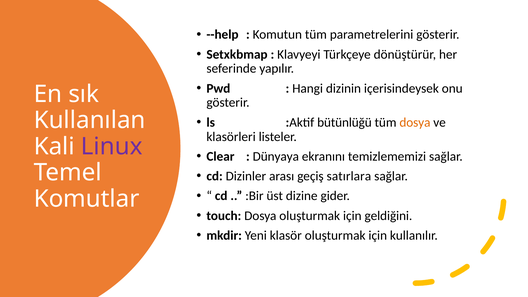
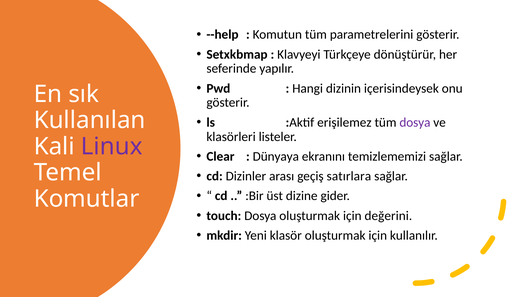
bütünlüğü: bütünlüğü -> erişilemez (344, 122)
dosya colour: orange -> purple (415, 122)
geldiğini: geldiğini -> değerini (388, 216)
